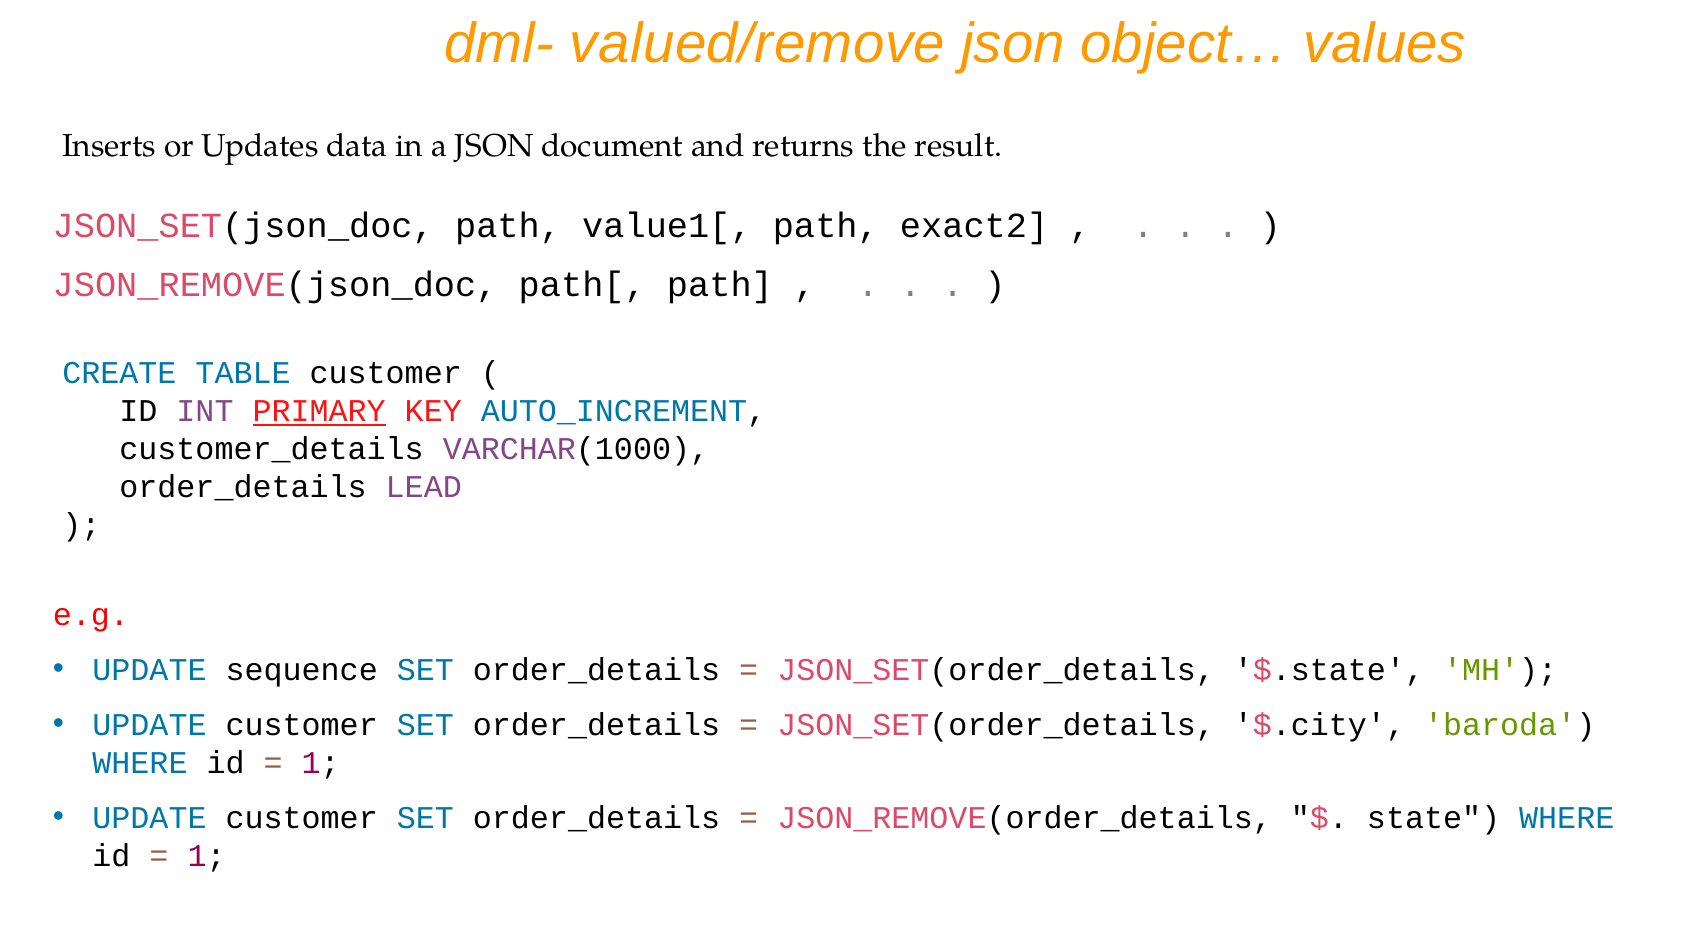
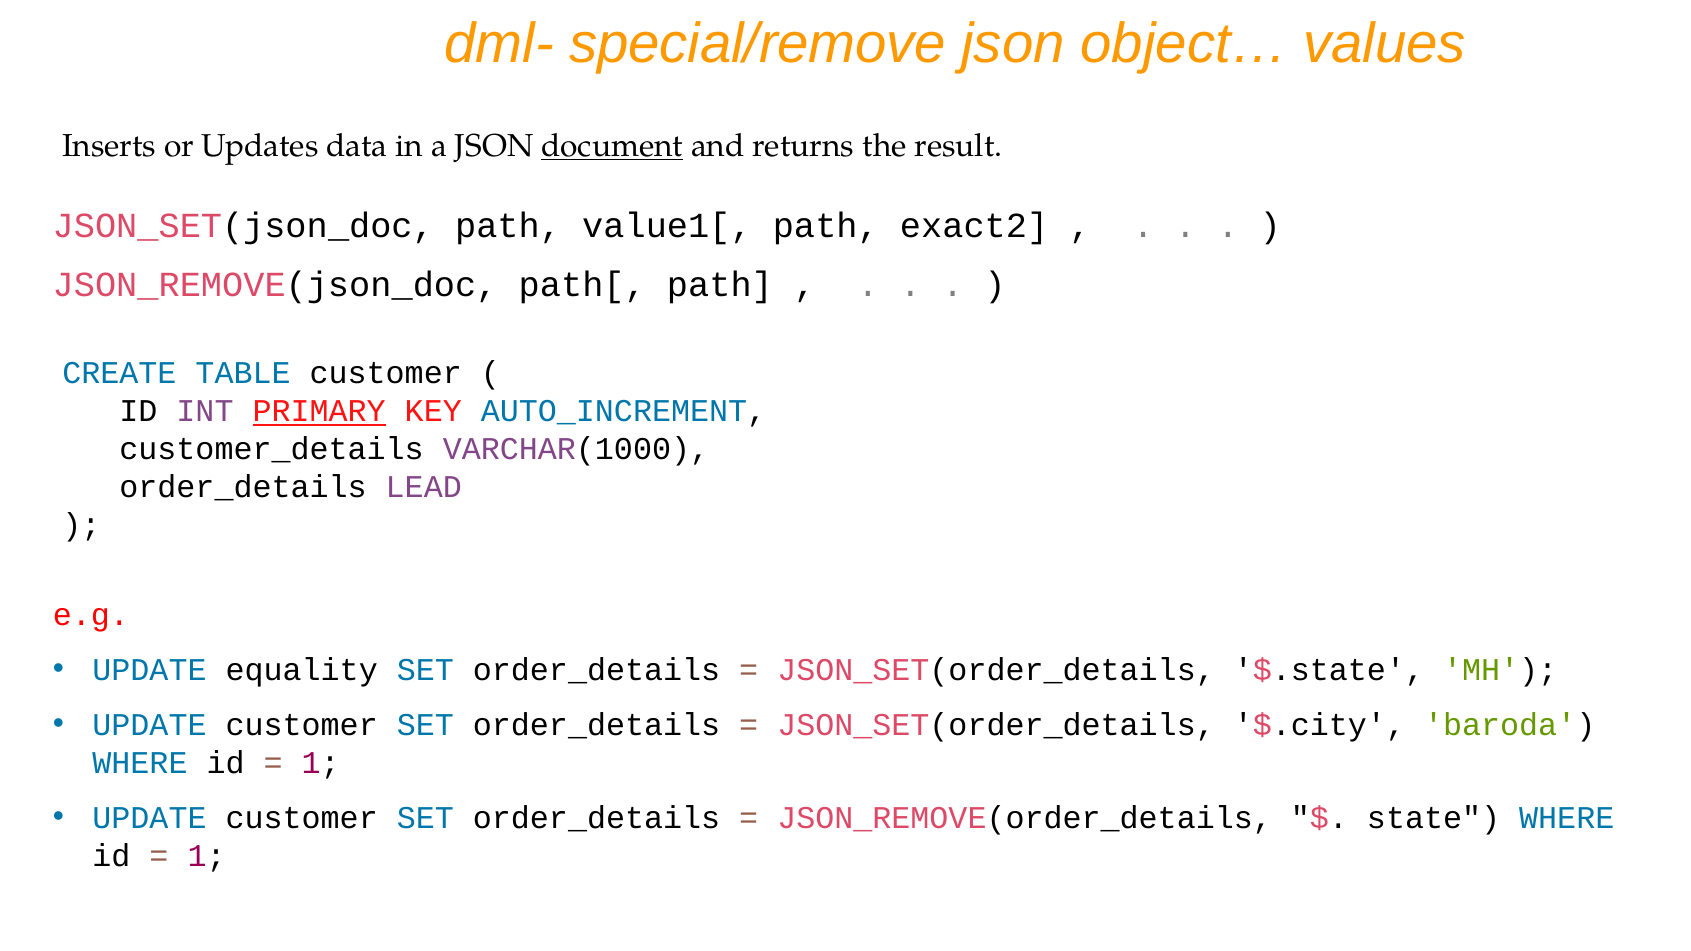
valued/remove: valued/remove -> special/remove (758, 44)
document underline: none -> present (612, 146)
sequence: sequence -> equality (302, 670)
